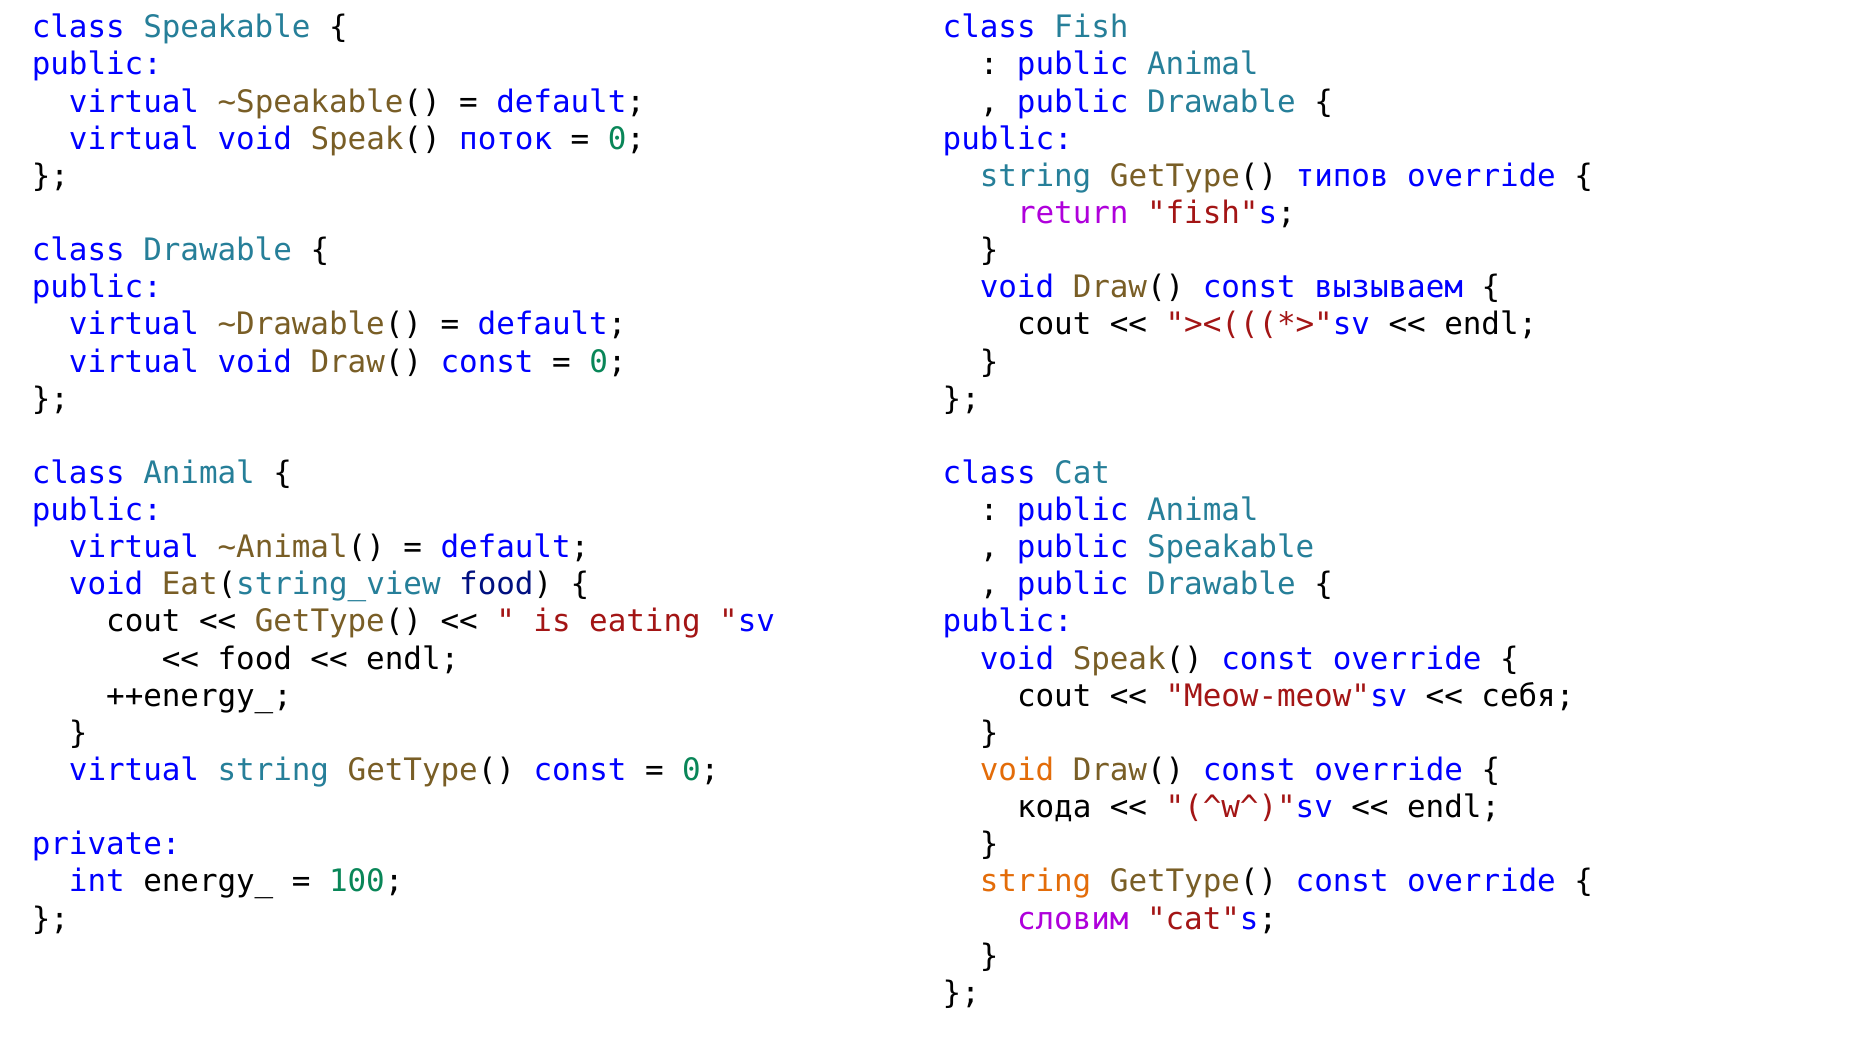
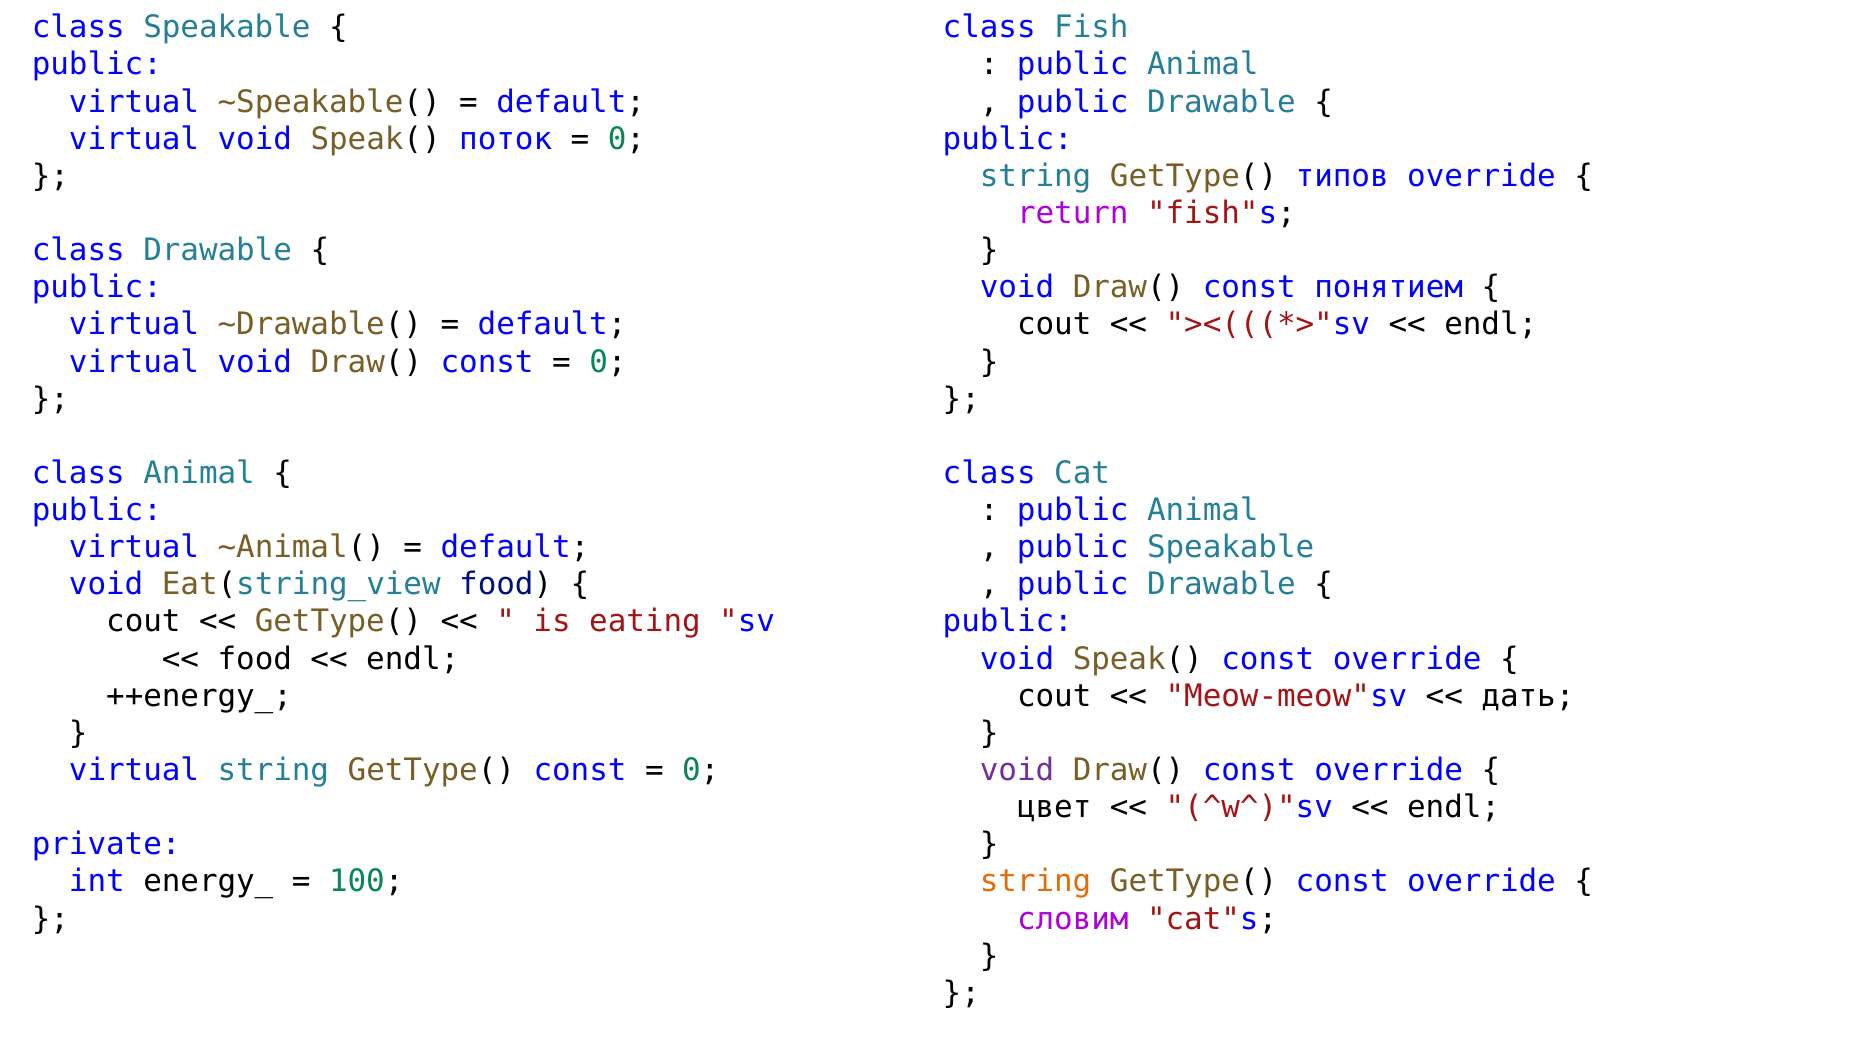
вызываем: вызываем -> понятием (1389, 288)
себя: себя -> дать (1528, 696)
void colour: orange -> purple (1017, 770)
кода: кода -> цвет (1054, 808)
